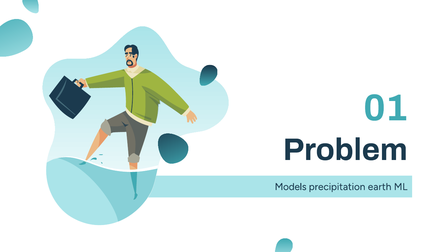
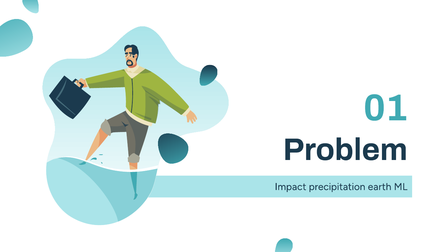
Models: Models -> Impact (291, 186)
